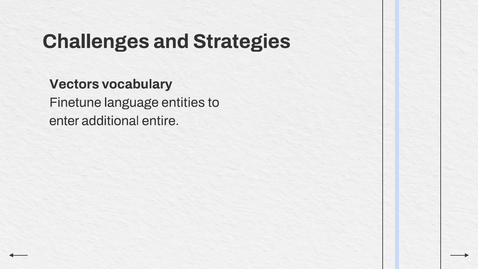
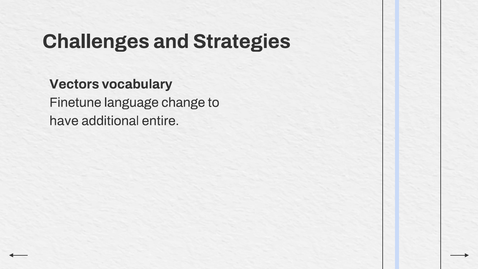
entities: entities -> change (183, 102)
enter: enter -> have (64, 121)
